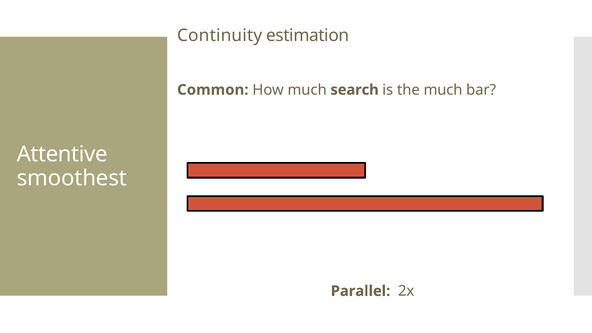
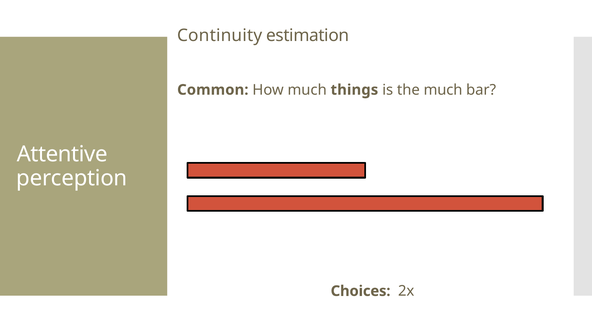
search: search -> things (354, 90)
smoothest: smoothest -> perception (72, 178)
Parallel: Parallel -> Choices (361, 291)
